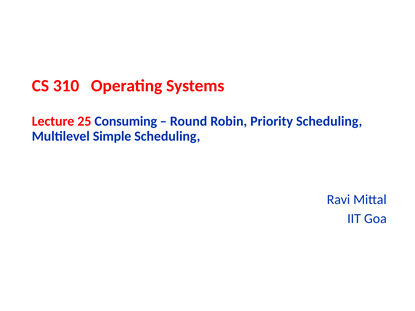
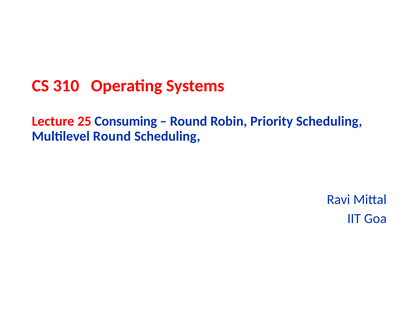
Multilevel Simple: Simple -> Round (112, 136)
